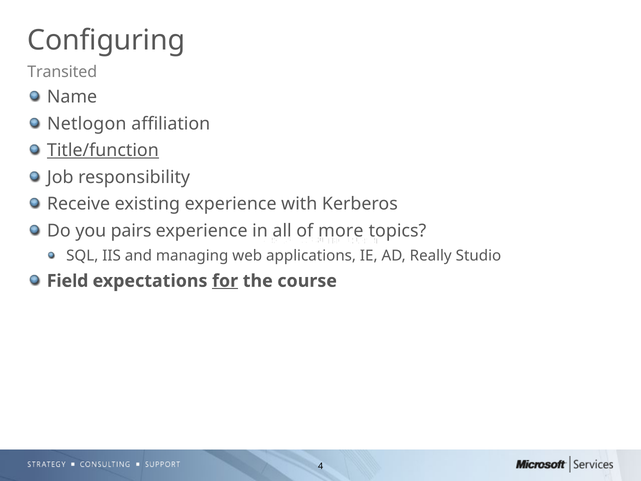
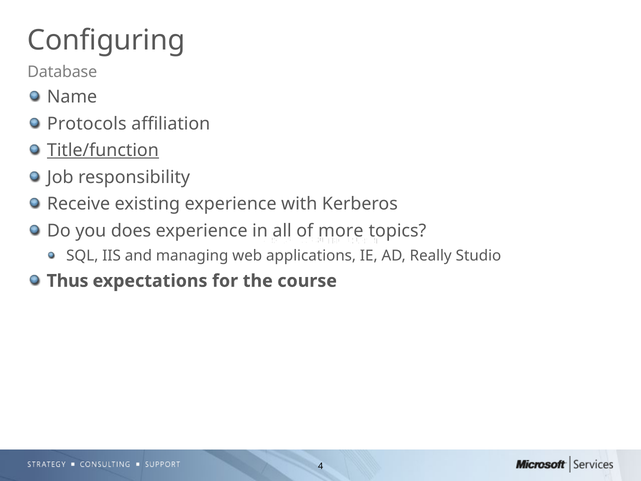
Transited: Transited -> Database (62, 72)
Netlogon: Netlogon -> Protocols (87, 124)
pairs: pairs -> does (131, 231)
Field: Field -> Thus (68, 281)
for underline: present -> none (225, 281)
